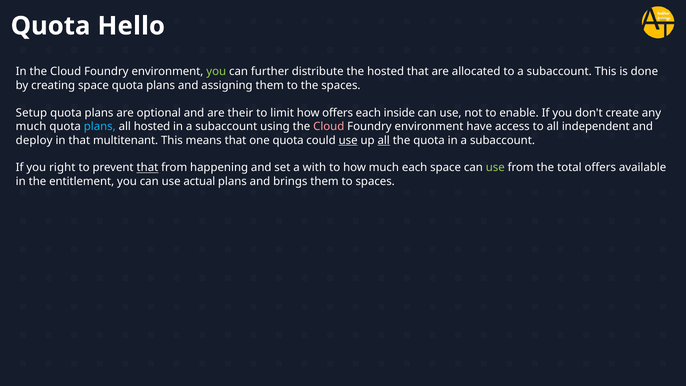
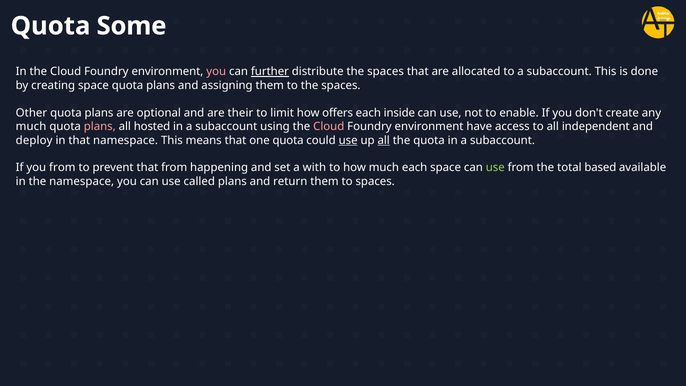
Hello: Hello -> Some (132, 26)
you colour: light green -> pink (216, 72)
further underline: none -> present (270, 72)
distribute the hosted: hosted -> spaces (386, 72)
Setup: Setup -> Other (31, 113)
plans colour: light blue -> pink (100, 127)
that multitenant: multitenant -> namespace (126, 140)
you right: right -> from (62, 168)
that underline: present -> none (147, 168)
total offers: offers -> based (600, 168)
the entitlement: entitlement -> namespace (82, 181)
actual: actual -> called (199, 181)
brings: brings -> return (290, 181)
